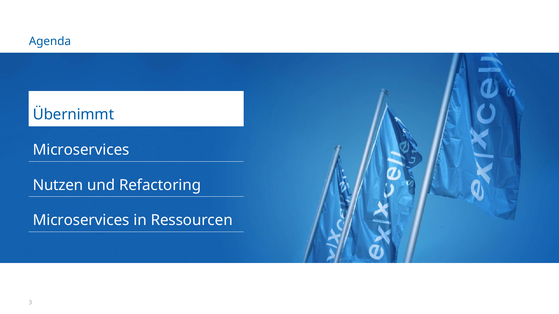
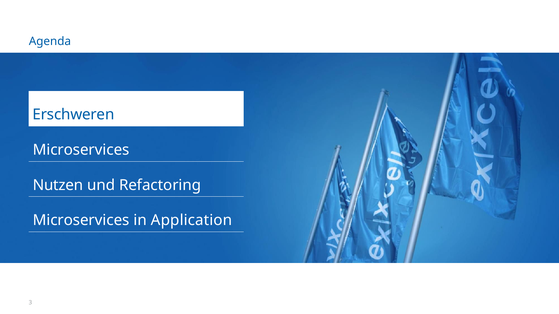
Übernimmt: Übernimmt -> Erschweren (74, 115)
Ressourcen: Ressourcen -> Application (192, 221)
